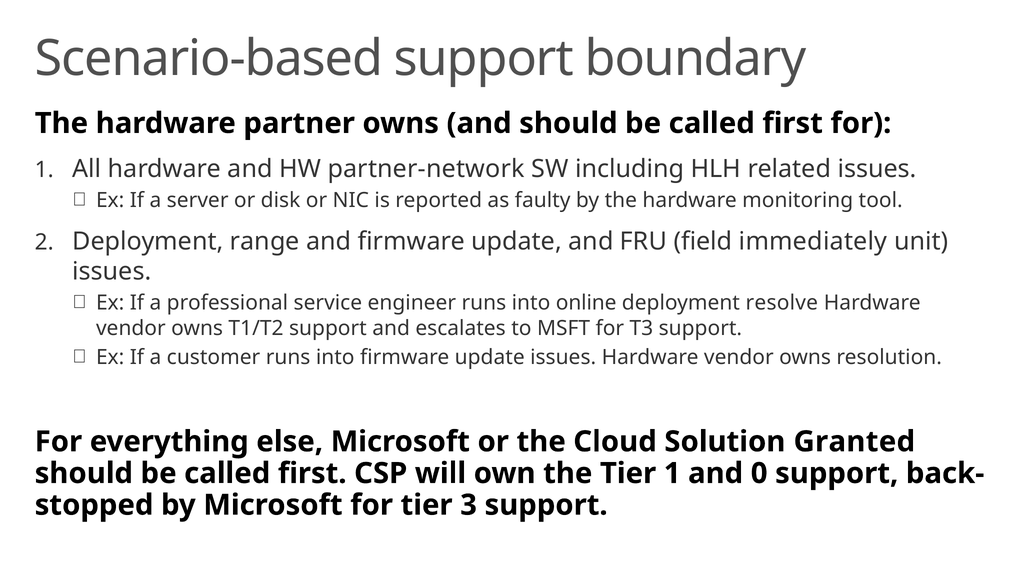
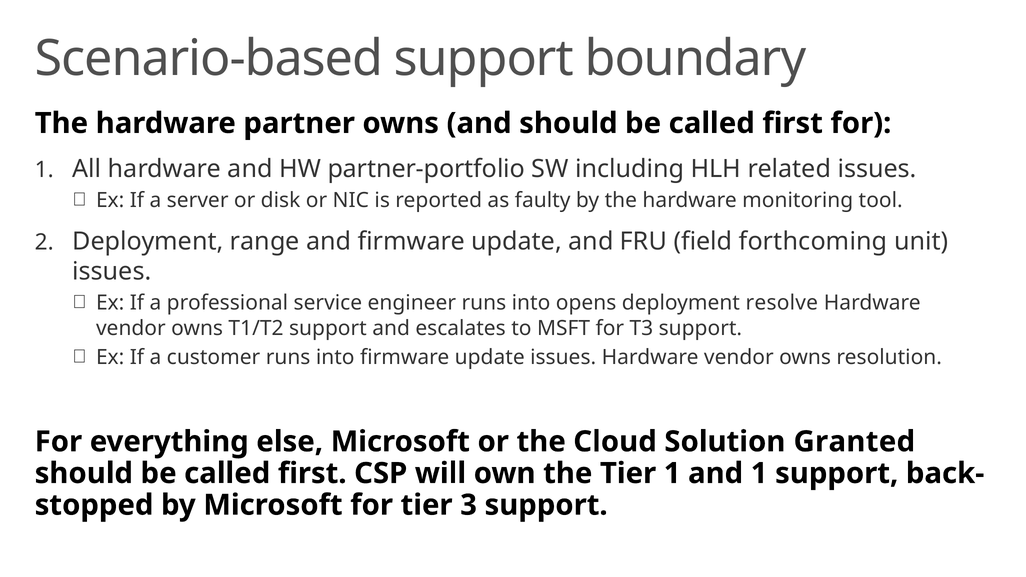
partner-network: partner-network -> partner-portfolio (426, 169)
immediately: immediately -> forthcoming (813, 241)
online: online -> opens (586, 303)
and 0: 0 -> 1 (759, 473)
